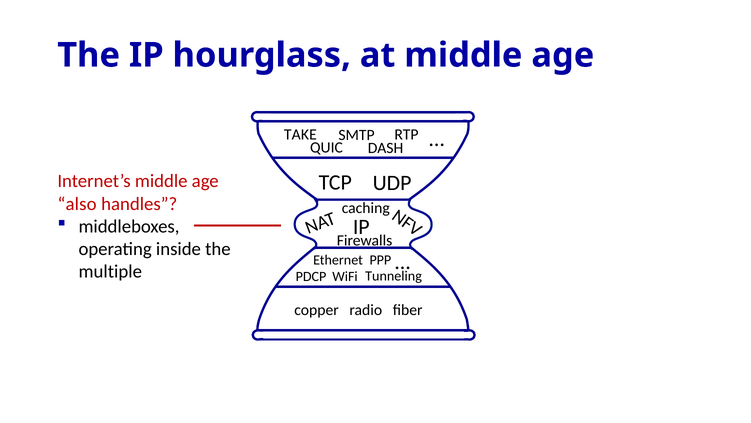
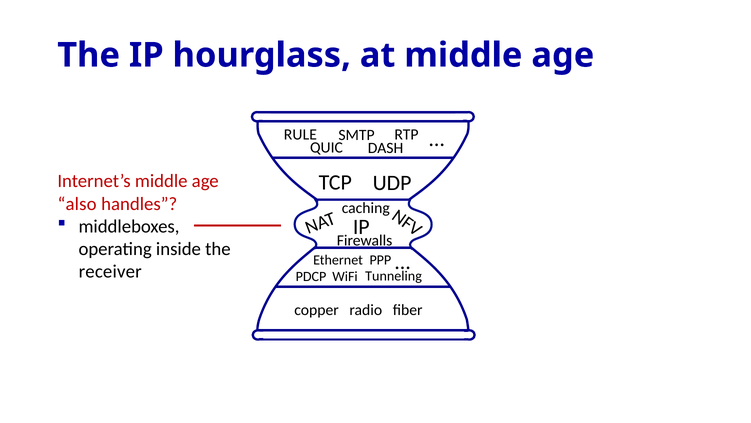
TAKE: TAKE -> RULE (300, 134)
multiple: multiple -> receiver (110, 271)
